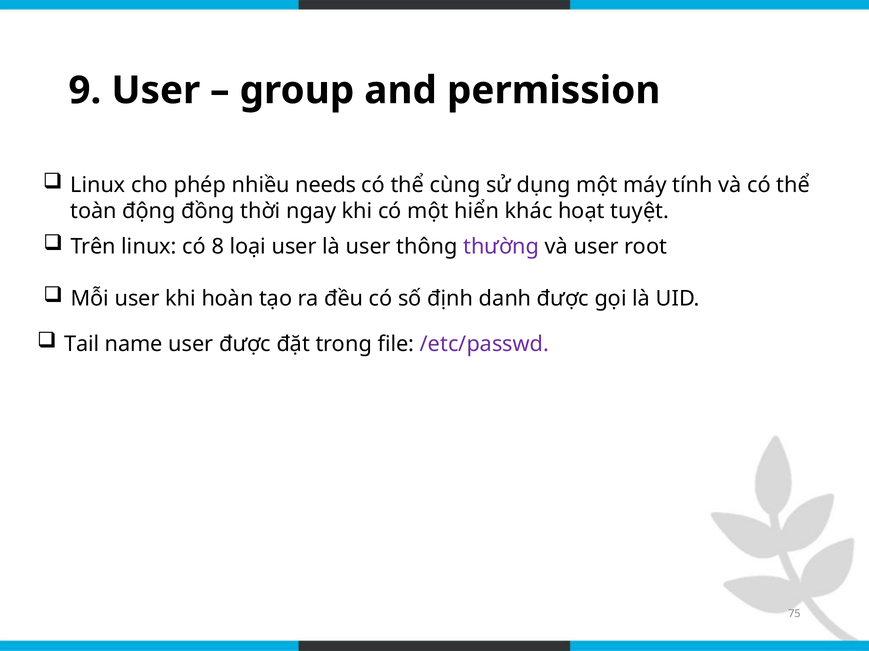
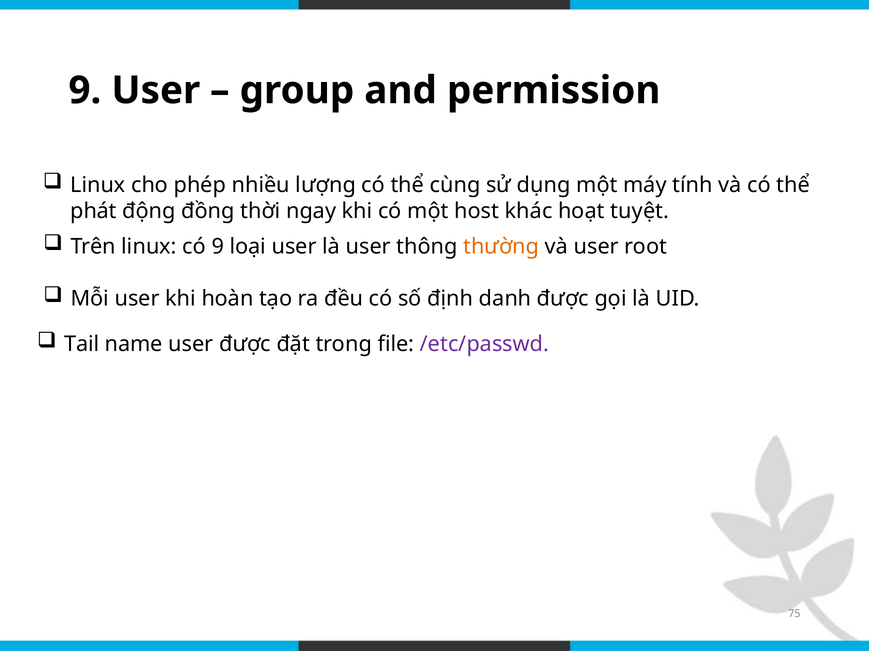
needs: needs -> lượng (326, 185)
toàn: toàn -> phát (94, 212)
hiển: hiển -> host (477, 212)
có 8: 8 -> 9 (218, 247)
thường colour: purple -> orange (501, 247)
